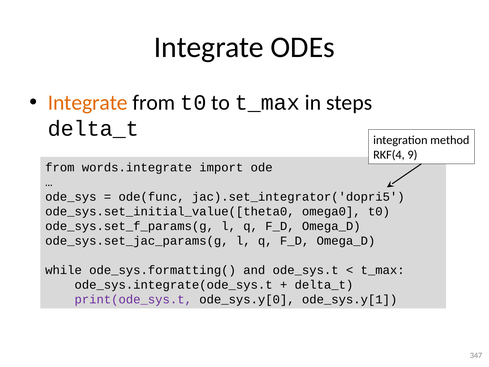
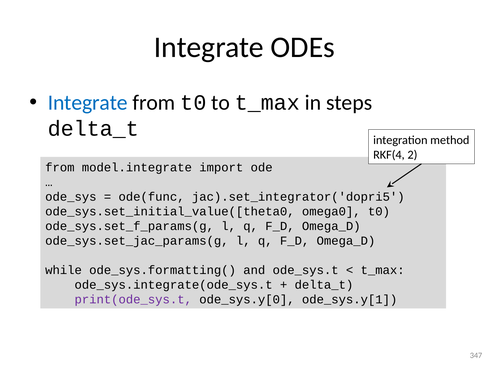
Integrate colour: orange -> blue (88, 103)
9: 9 -> 2 (412, 155)
words.integrate: words.integrate -> model.integrate (137, 167)
